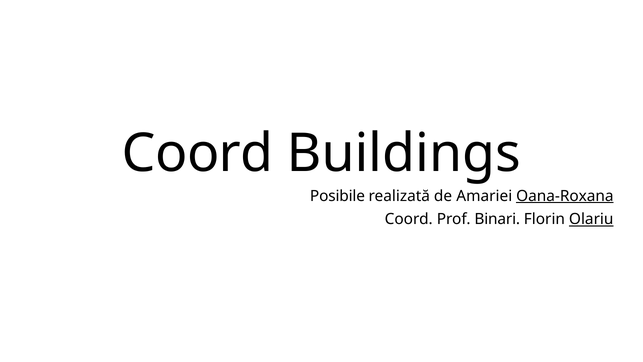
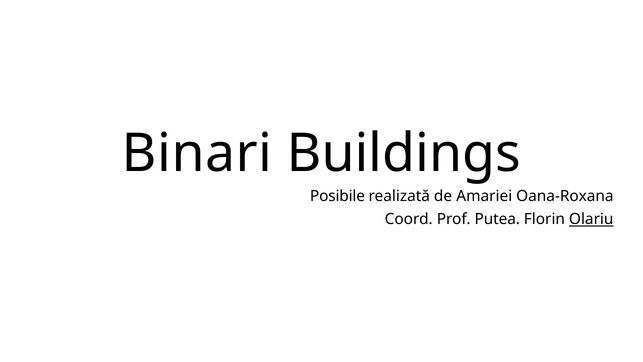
Coord: Coord -> Binari (197, 153)
Oana-Roxana underline: present -> none (565, 196)
Binari: Binari -> Putea (497, 219)
